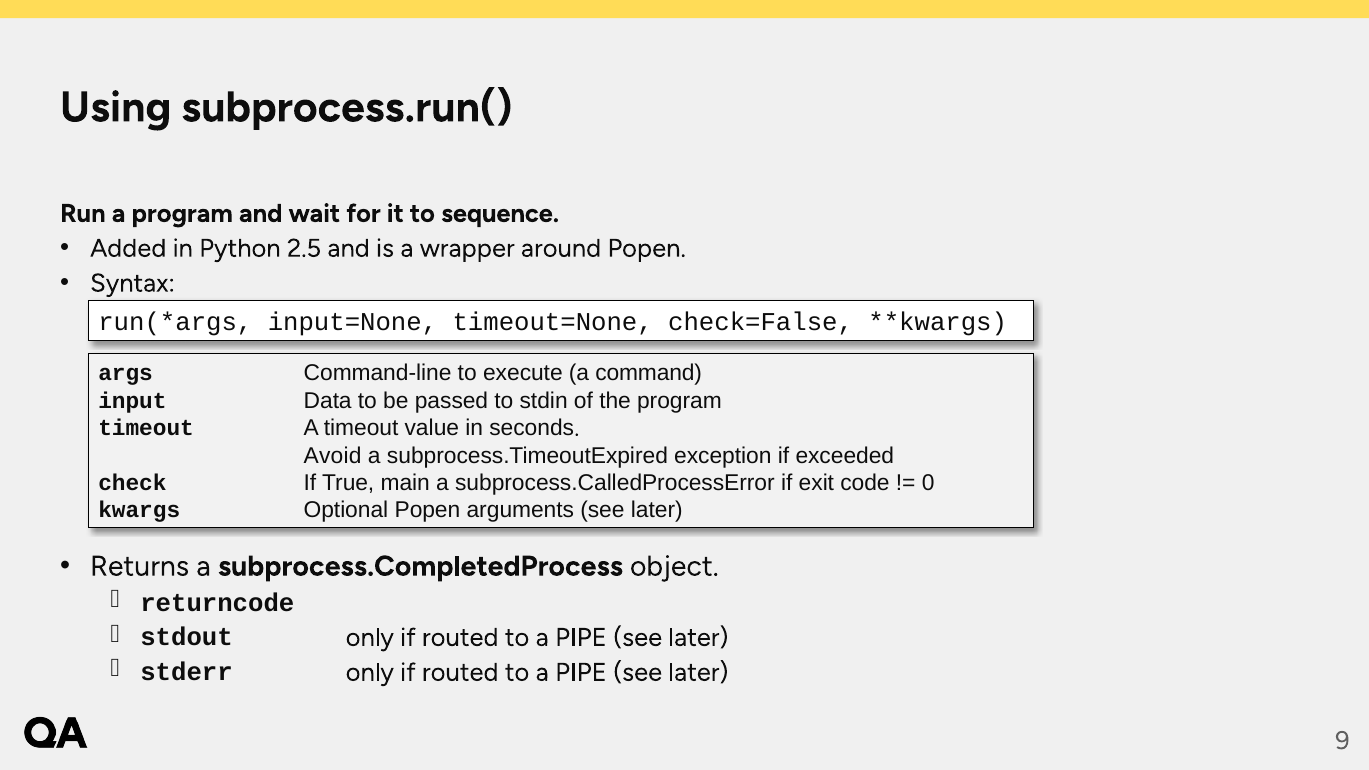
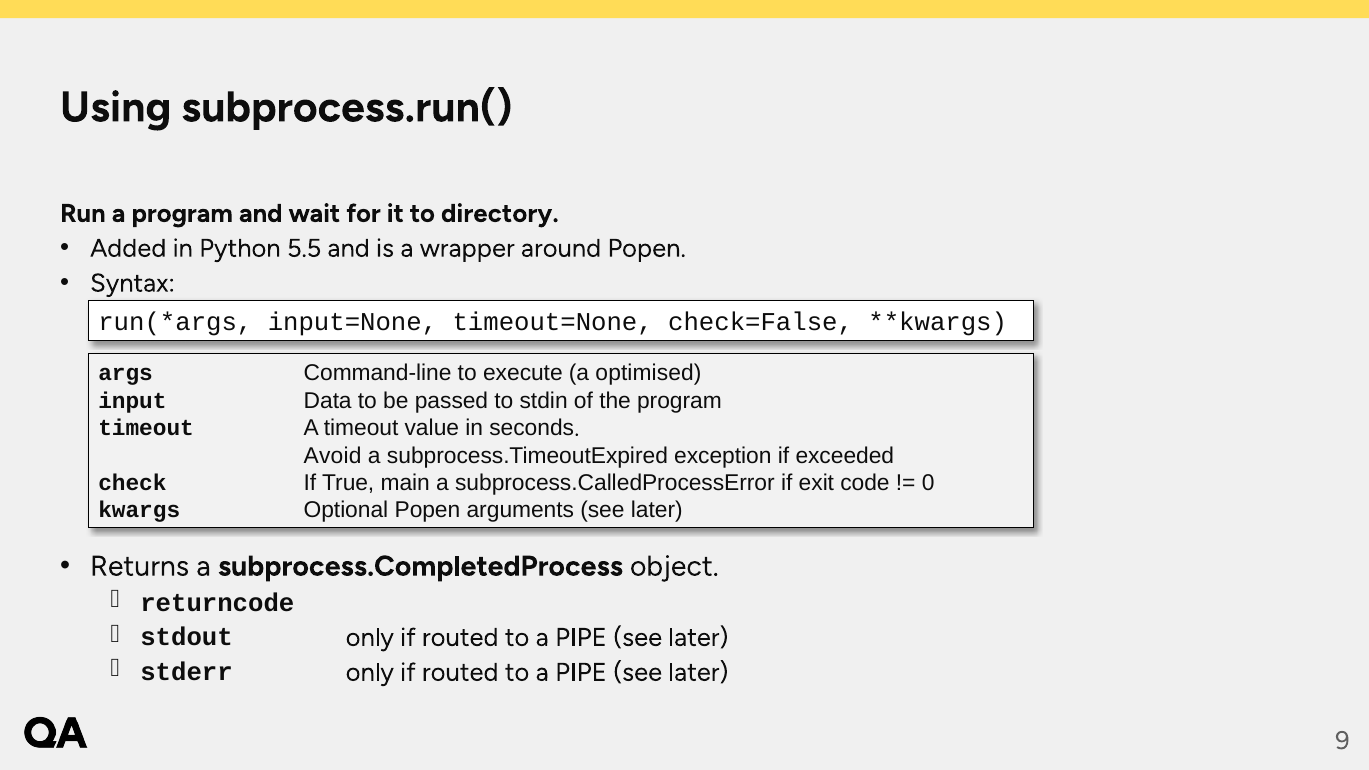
sequence: sequence -> directory (500, 213)
2.5: 2.5 -> 5.5 (304, 248)
command: command -> optimised (649, 373)
